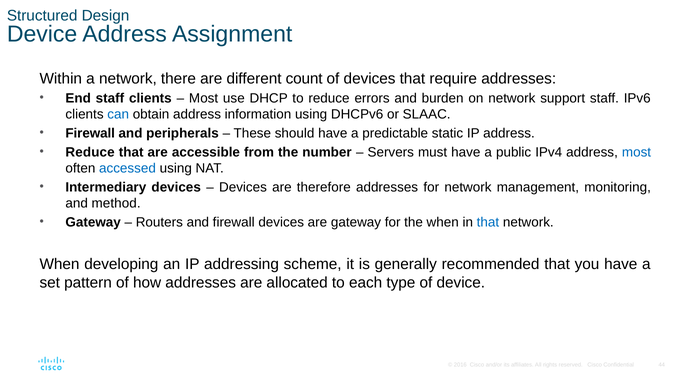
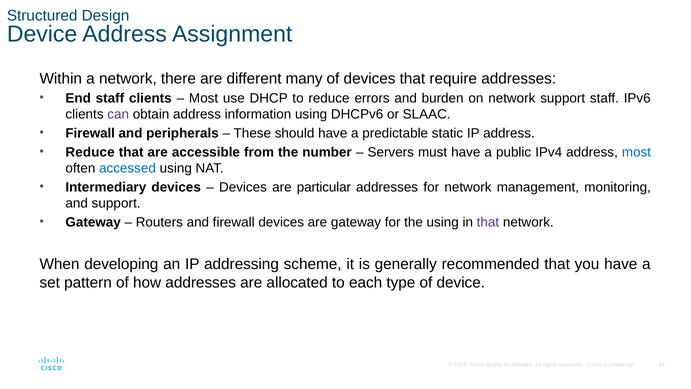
count: count -> many (304, 78)
can colour: blue -> purple (118, 114)
therefore: therefore -> particular (324, 187)
and method: method -> support (116, 203)
the when: when -> using (443, 222)
that colour: blue -> purple (488, 222)
